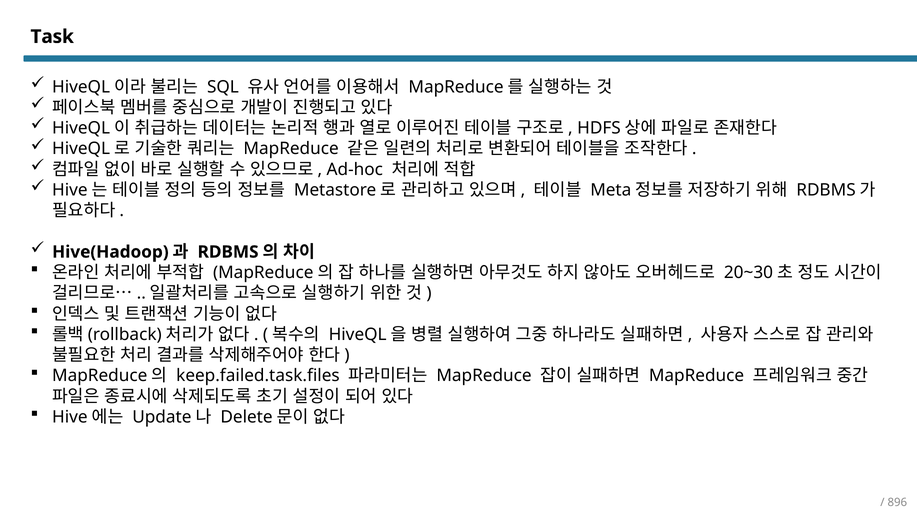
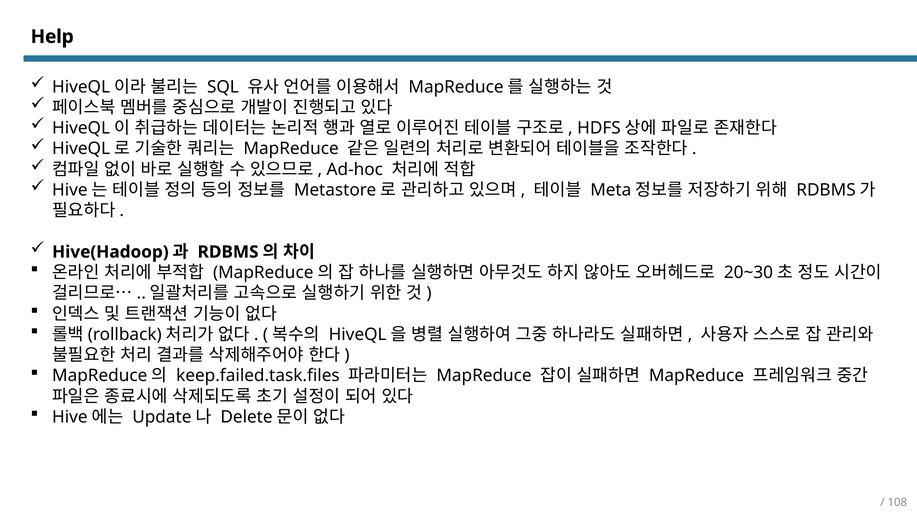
Task: Task -> Help (52, 37)
896: 896 -> 108 (897, 502)
